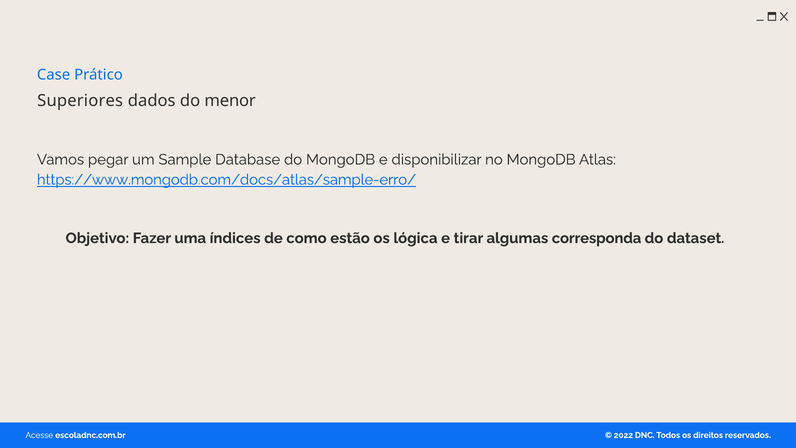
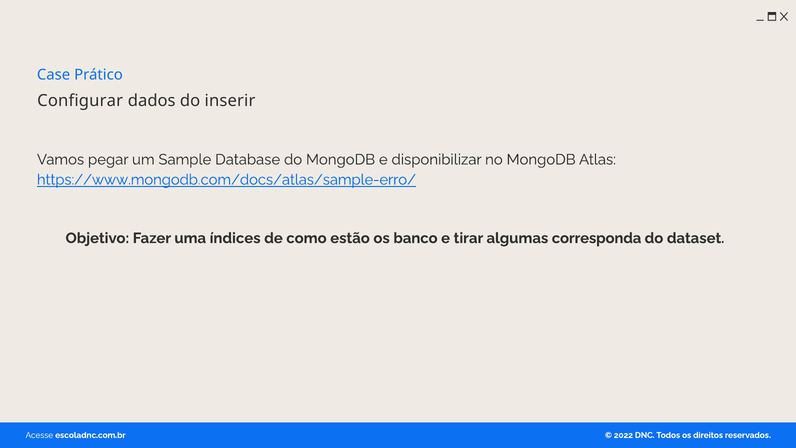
Superiores: Superiores -> Configurar (80, 101)
menor: menor -> inserir (230, 101)
lógica: lógica -> banco (415, 238)
